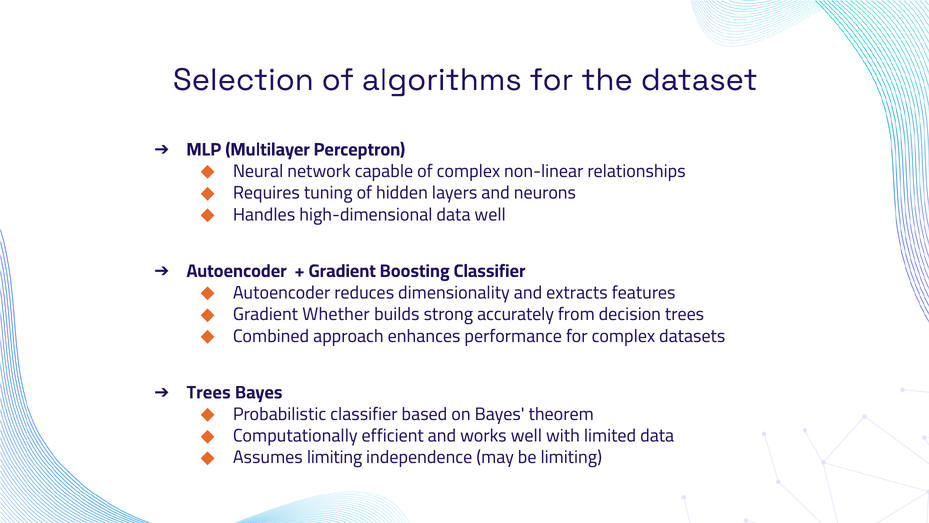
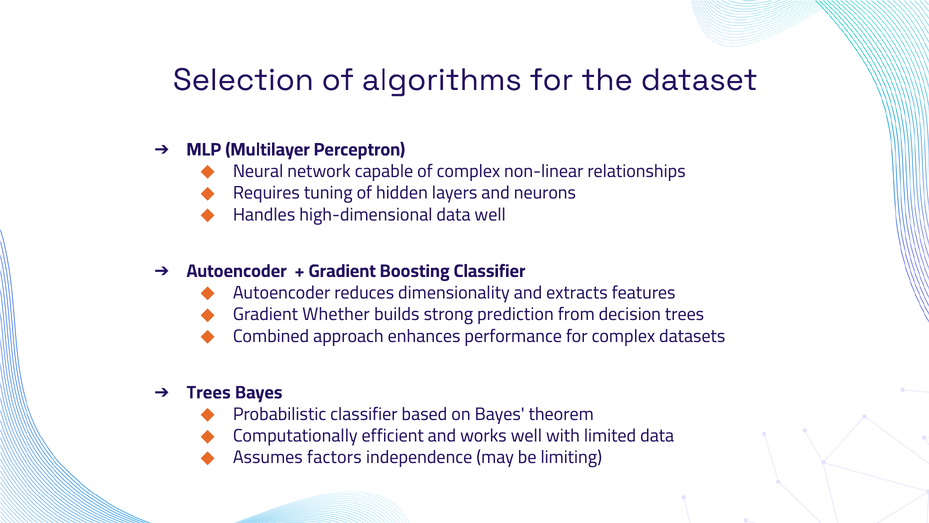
accurately: accurately -> prediction (515, 314)
Assumes limiting: limiting -> factors (334, 457)
